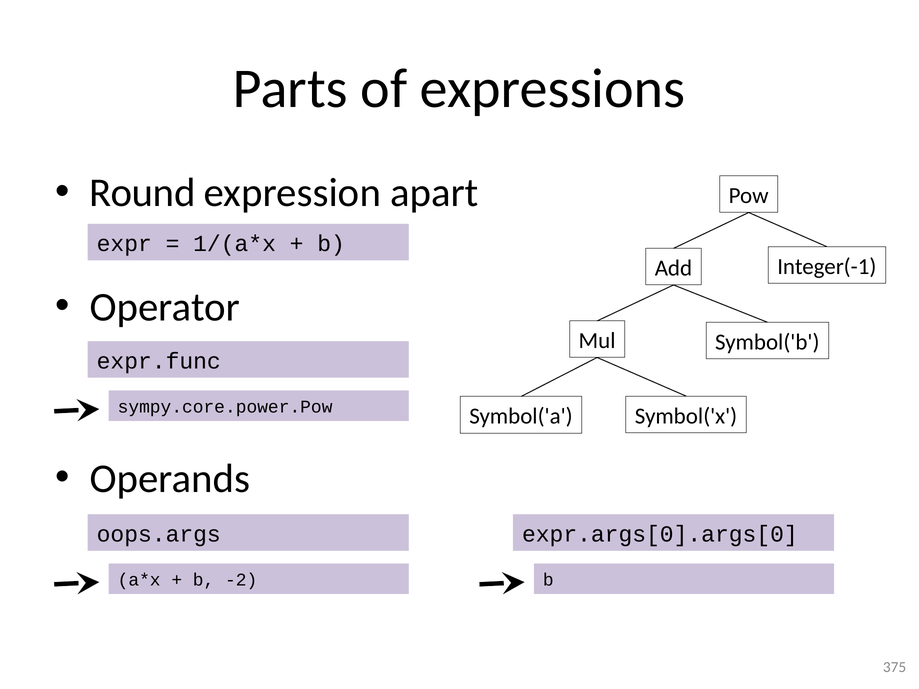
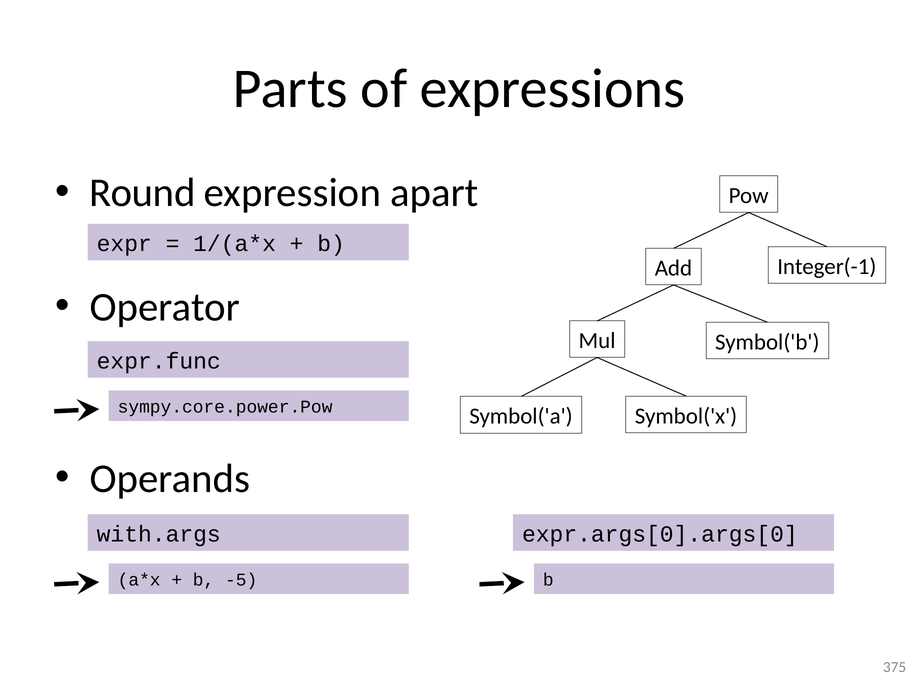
oops.args: oops.args -> with.args (159, 534)
-2: -2 -> -5 (241, 580)
